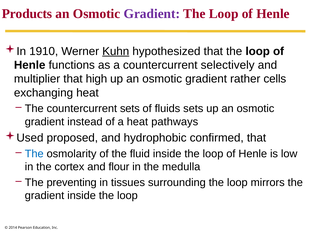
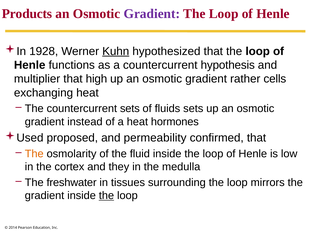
1910: 1910 -> 1928 (44, 51)
selectively: selectively -> hypothesis (228, 65)
pathways: pathways -> hormones (175, 122)
hydrophobic: hydrophobic -> permeability (155, 138)
The colour: blue -> orange (34, 154)
flour: flour -> they (119, 167)
preventing: preventing -> freshwater (72, 183)
the underline: none -> present (106, 196)
